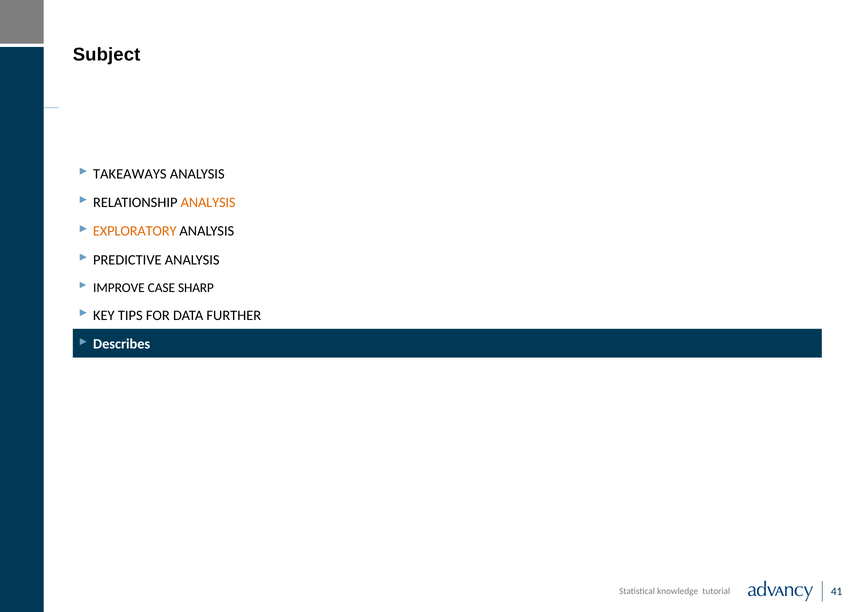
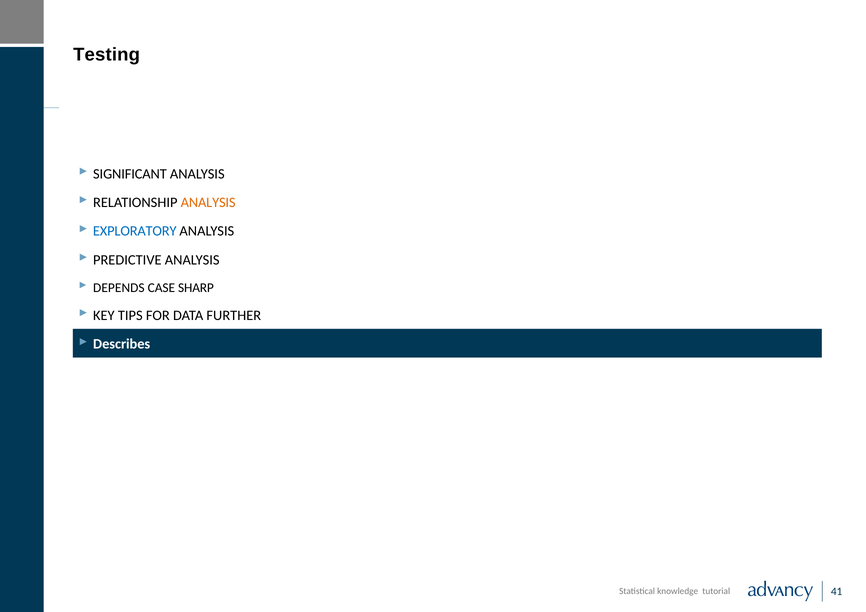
Subject: Subject -> Testing (107, 55)
TAKEAWAYS: TAKEAWAYS -> SIGNIFICANT (130, 174)
EXPLORATORY colour: orange -> blue (135, 231)
IMPROVE: IMPROVE -> DEPENDS (119, 288)
